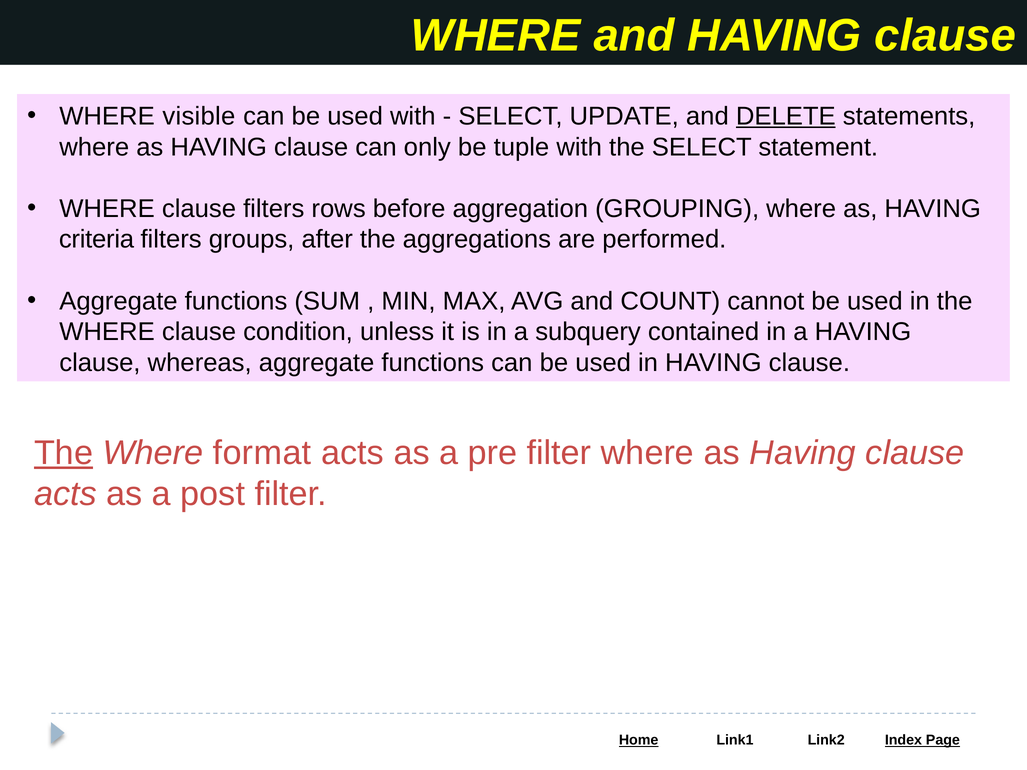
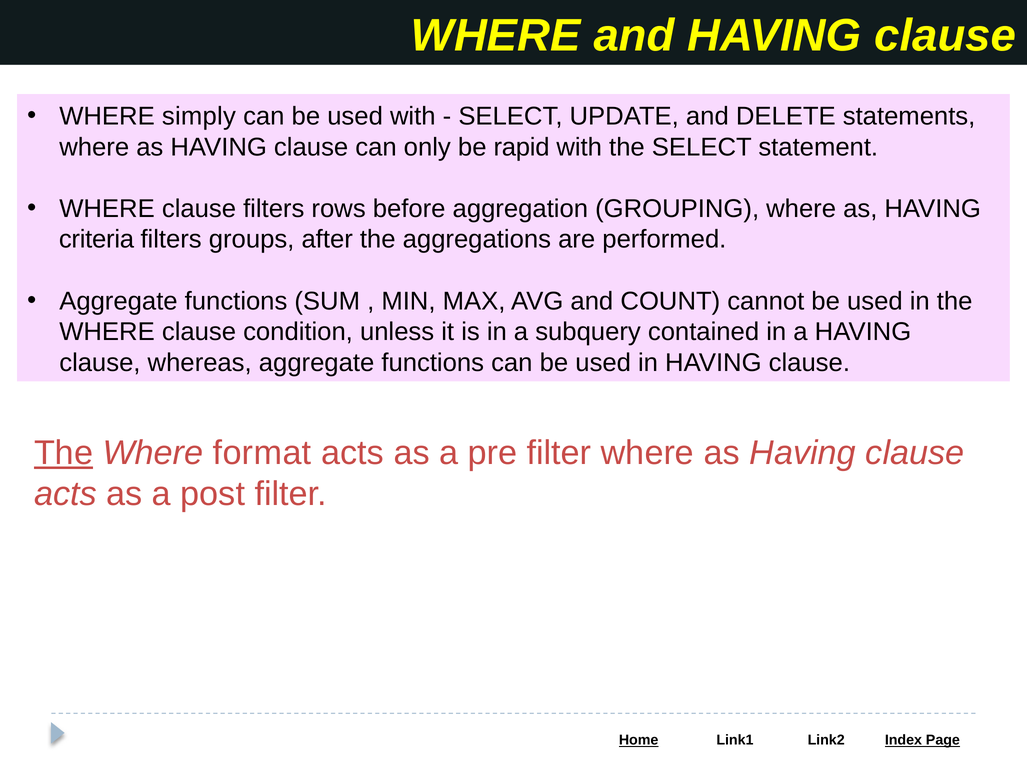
visible: visible -> simply (199, 116)
DELETE underline: present -> none (786, 116)
tuple: tuple -> rapid (522, 147)
